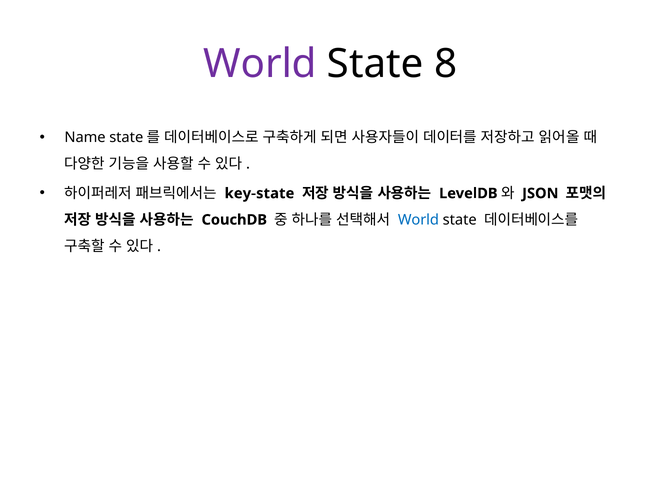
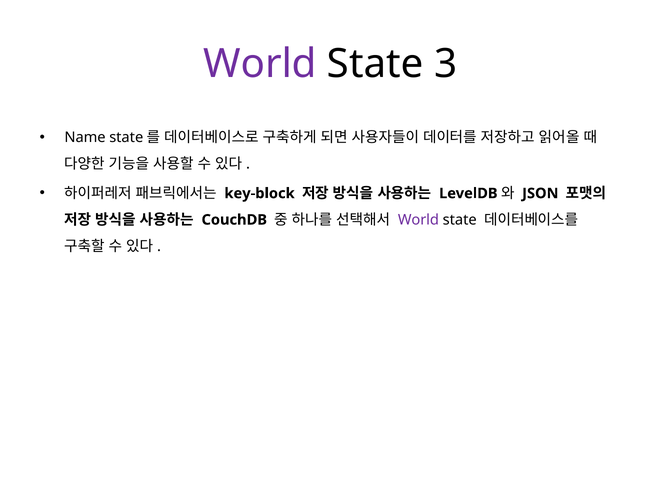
8: 8 -> 3 (446, 64)
key-state: key-state -> key-block (260, 193)
World colour: blue -> purple (418, 220)
